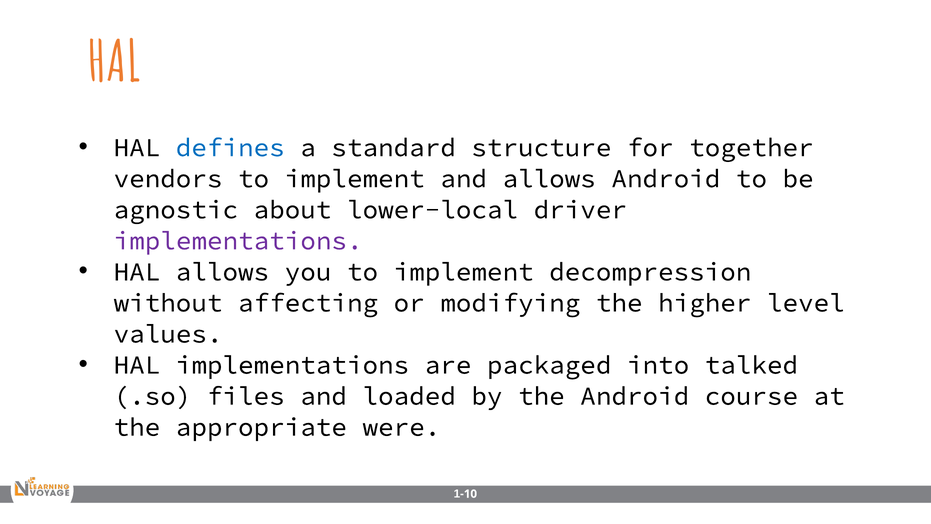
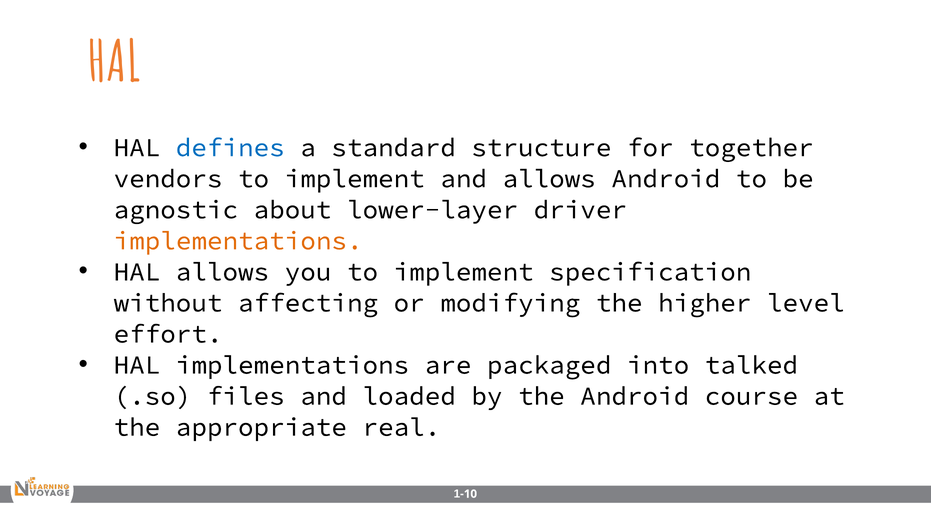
lower-local: lower-local -> lower-layer (433, 210)
implementations colour: purple -> orange (238, 241)
decompression: decompression -> specification (650, 272)
values: values -> effort (168, 334)
were: were -> real (401, 427)
